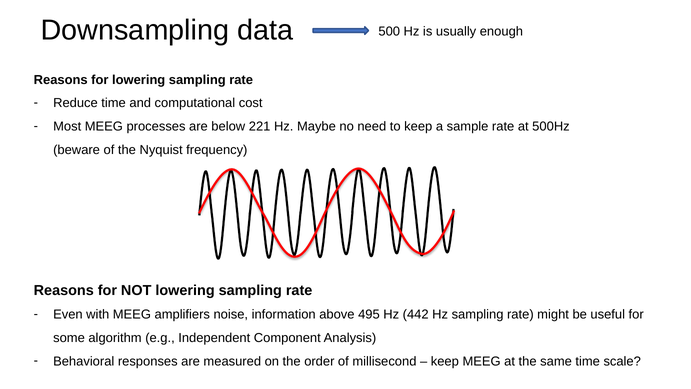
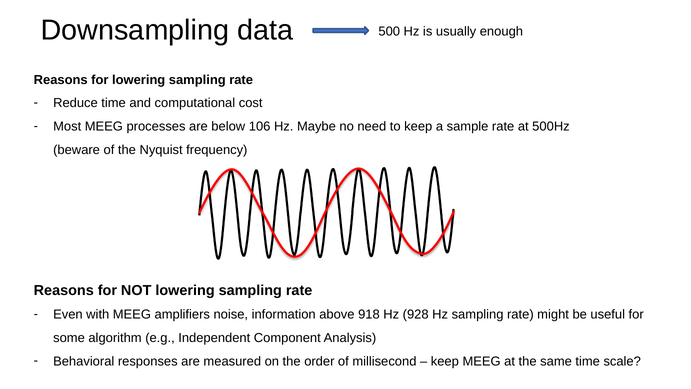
221: 221 -> 106 (260, 126)
495: 495 -> 918 (369, 314)
442: 442 -> 928 (416, 314)
